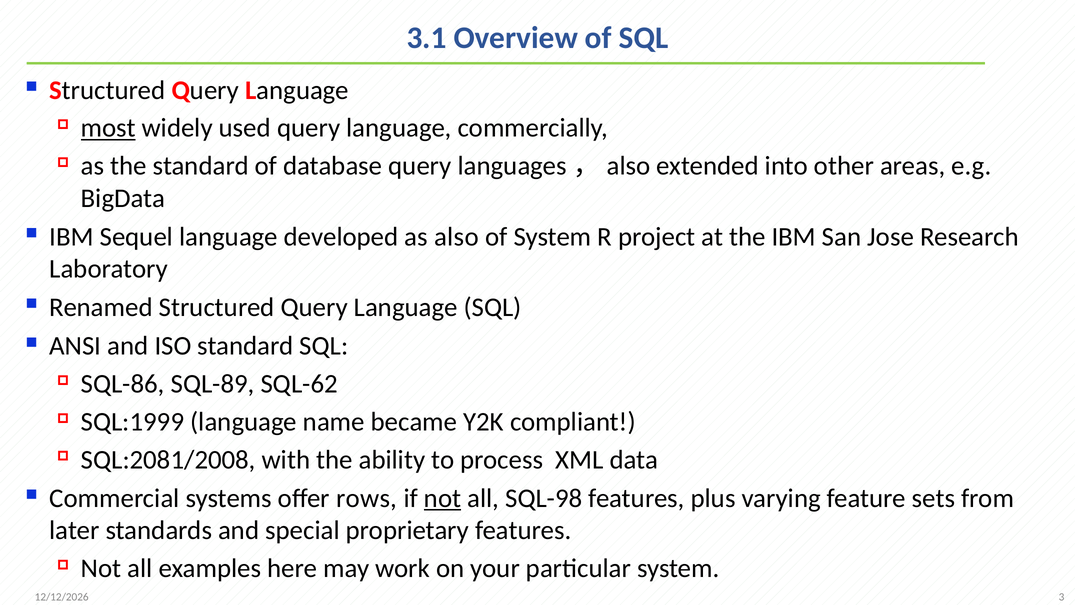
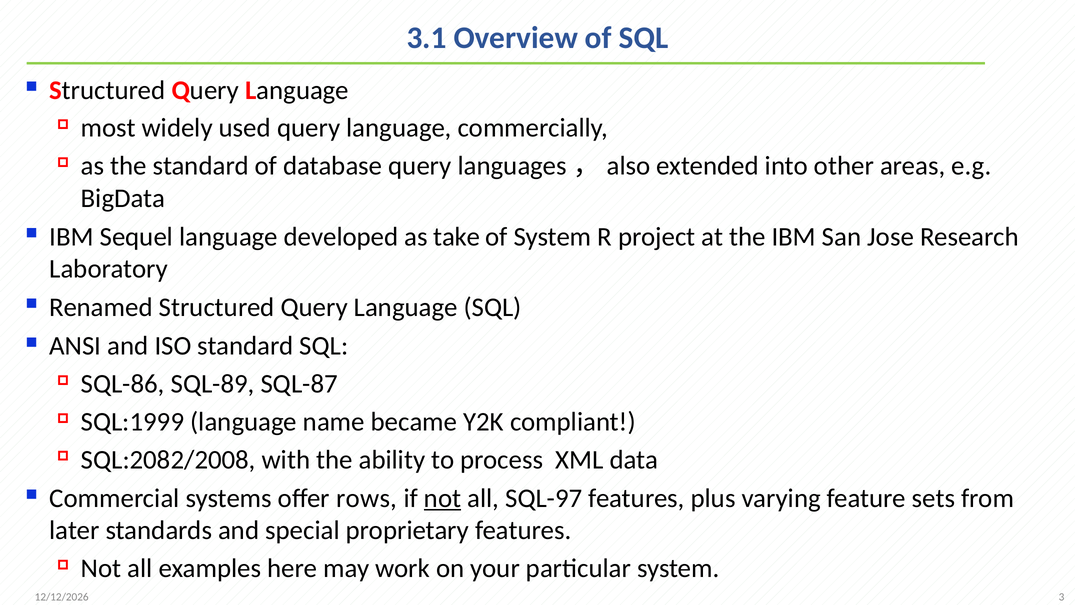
most underline: present -> none (108, 128)
also: also -> take (457, 237)
SQL-62: SQL-62 -> SQL-87 (299, 384)
SQL:2081/2008: SQL:2081/2008 -> SQL:2082/2008 (168, 459)
SQL-98: SQL-98 -> SQL-97 (544, 498)
